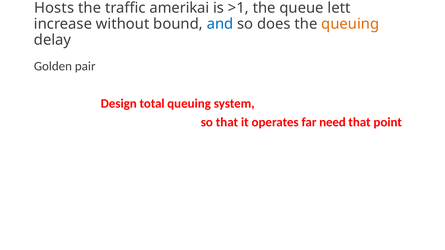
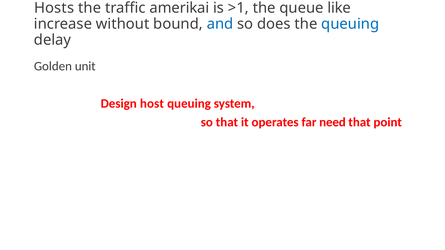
lett: lett -> like (339, 8)
queuing colour: orange -> blue (350, 24)
pair: pair -> unit (85, 66)
total: total -> host (152, 104)
